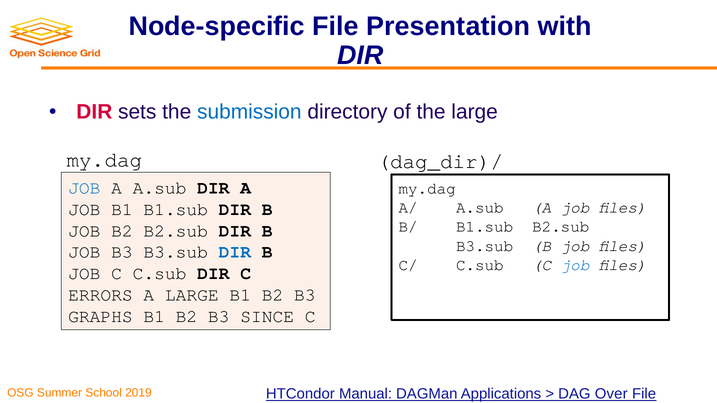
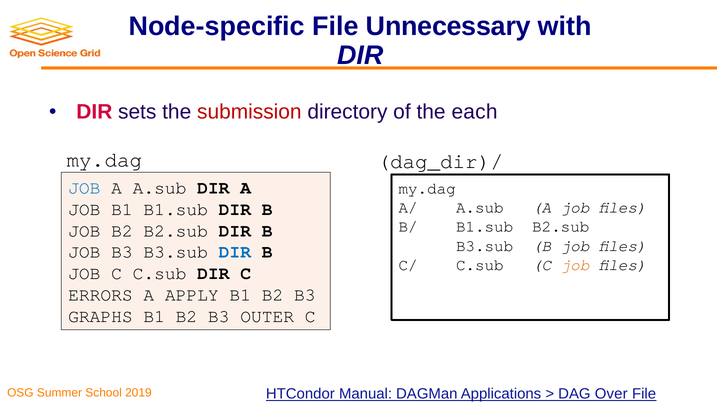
Presentation: Presentation -> Unnecessary (448, 27)
submission colour: blue -> red (249, 112)
the large: large -> each (475, 112)
job colour: blue -> orange (575, 265)
A LARGE: LARGE -> APPLY (192, 295)
SINCE: SINCE -> OUTER (267, 317)
